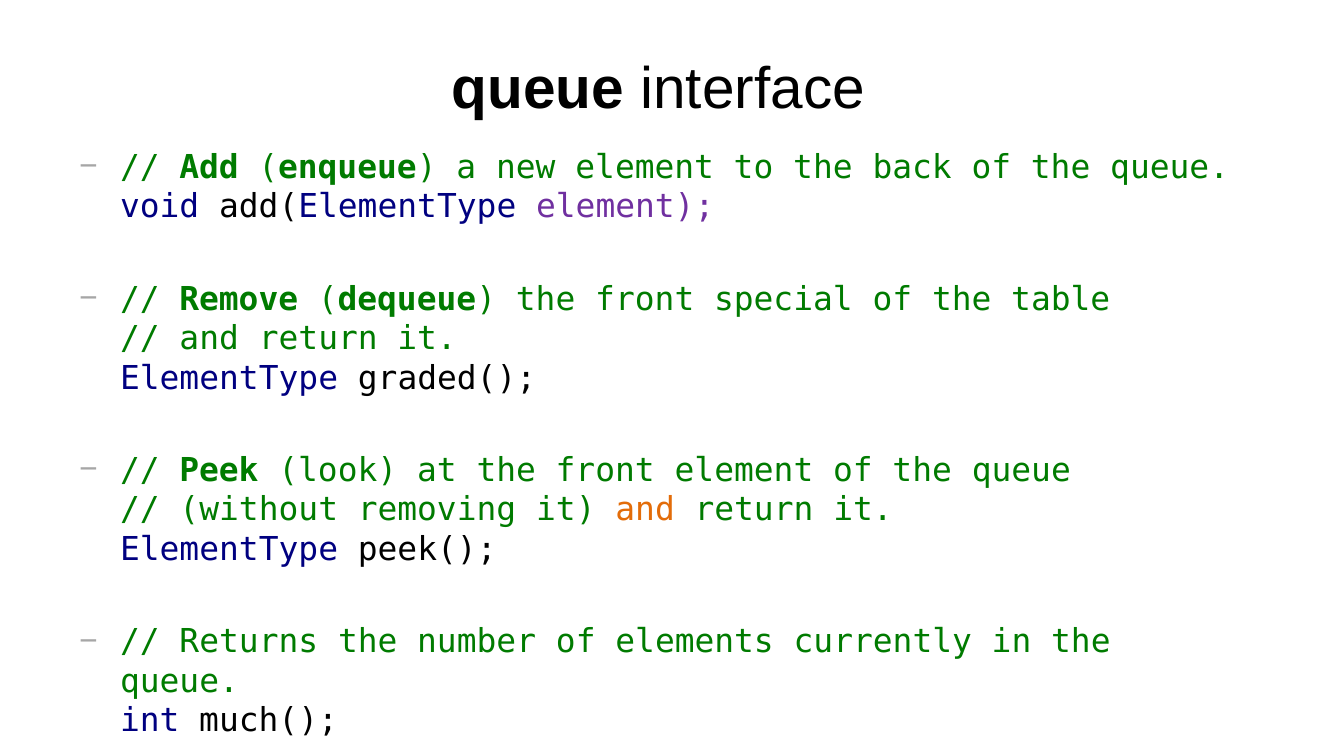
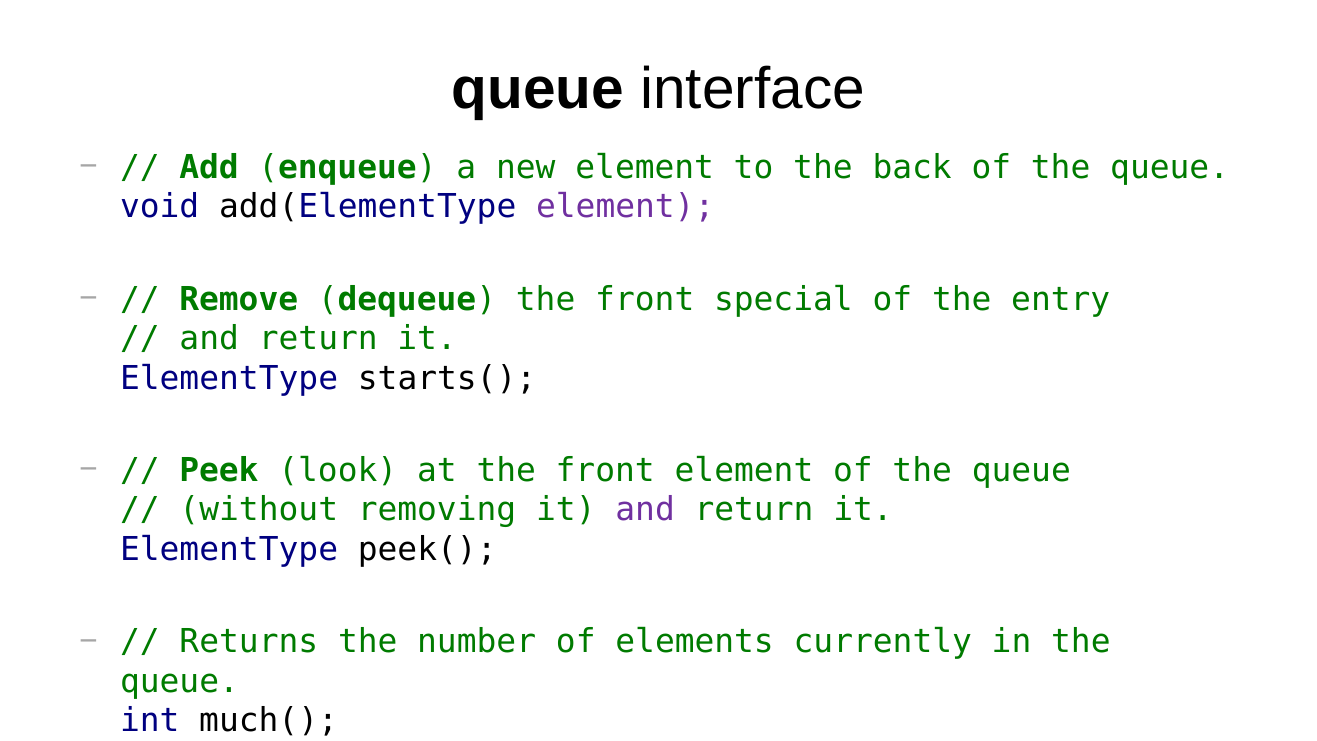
table: table -> entry (1061, 299)
graded(: graded( -> starts( (447, 378)
and colour: orange -> purple (645, 510)
